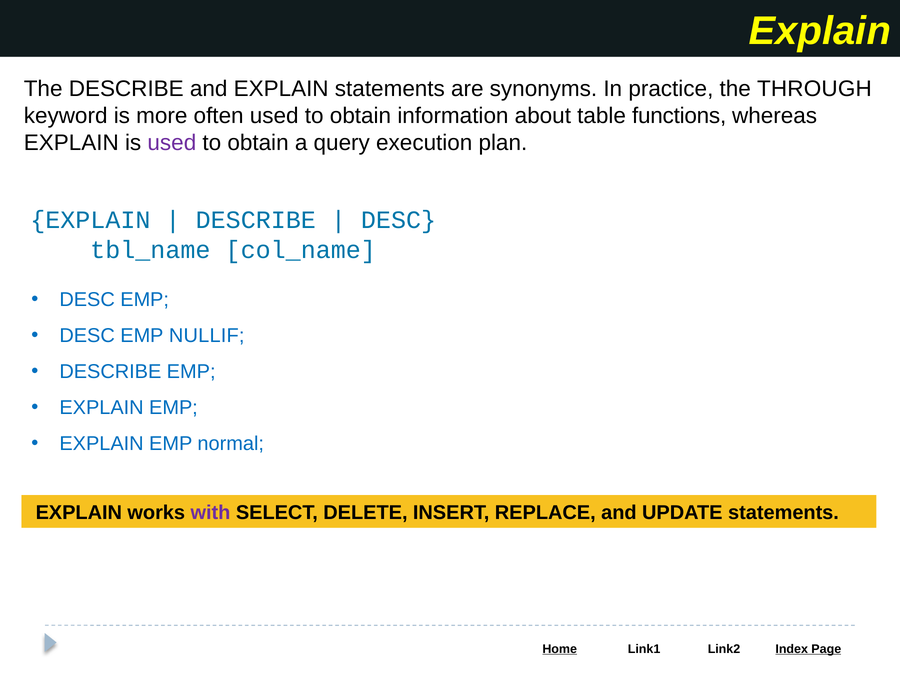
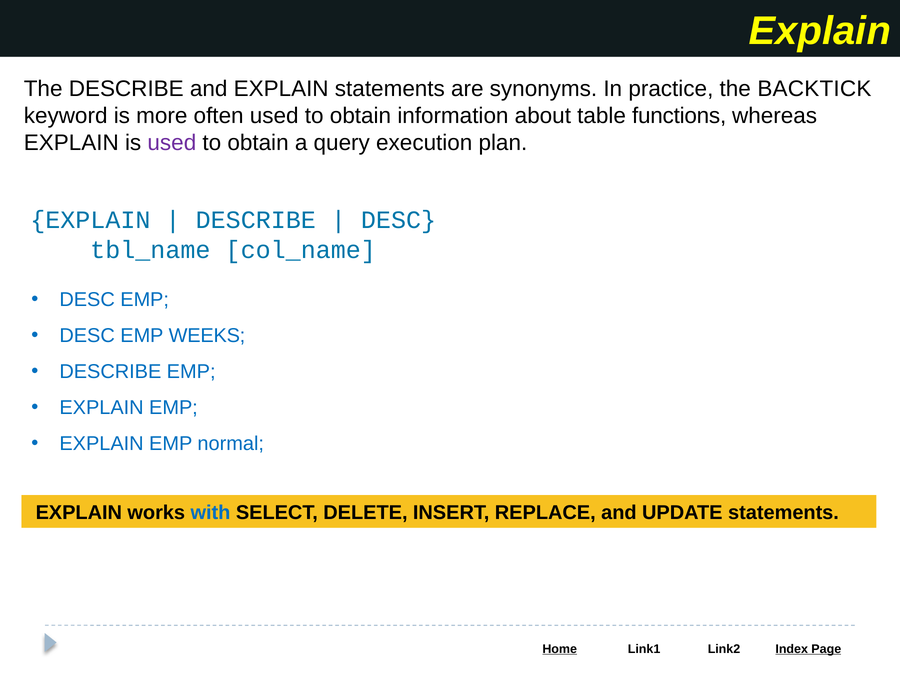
THROUGH: THROUGH -> BACKTICK (814, 89)
NULLIF: NULLIF -> WEEKS (207, 336)
with colour: purple -> blue (210, 513)
